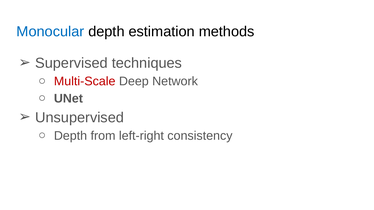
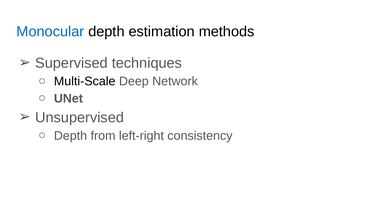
Multi-Scale colour: red -> black (85, 82)
